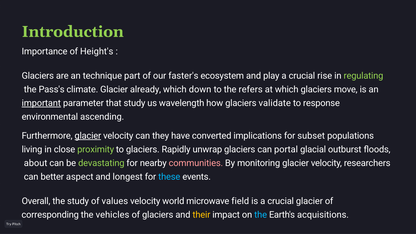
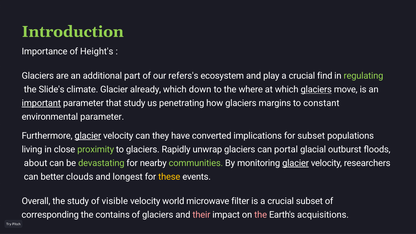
technique: technique -> additional (102, 76)
faster's: faster's -> refers's (183, 76)
rise: rise -> find (325, 76)
Pass's: Pass's -> Slide's (52, 90)
refers: refers -> where (251, 90)
glaciers underline: none -> present (316, 90)
wavelength: wavelength -> penetrating (182, 103)
validate: validate -> margins (275, 103)
response: response -> constant (321, 103)
environmental ascending: ascending -> parameter (102, 117)
communities colour: pink -> light green (196, 163)
glacier underline: none -> present (296, 163)
aspect: aspect -> clouds (80, 177)
these colour: light blue -> yellow (169, 177)
values: values -> visible (115, 201)
field: field -> filter (240, 201)
crucial glacier: glacier -> subset (309, 201)
vehicles: vehicles -> contains (113, 215)
their colour: yellow -> pink (201, 215)
the colour: light blue -> pink (261, 215)
